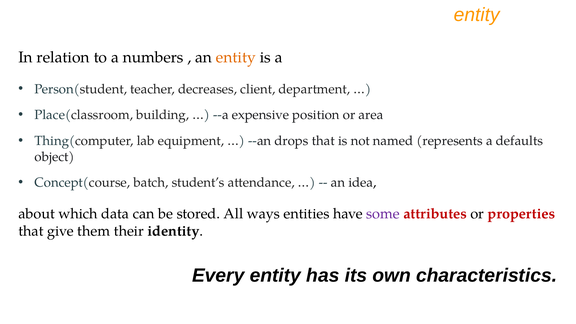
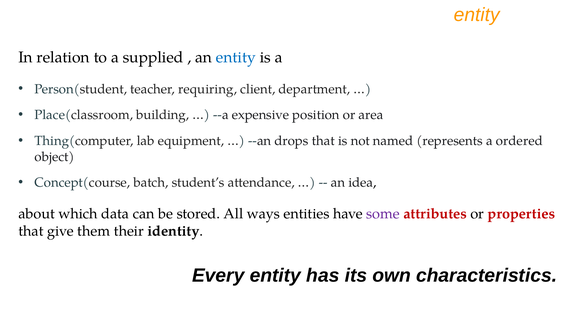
numbers: numbers -> supplied (153, 57)
entity colour: orange -> blue (236, 57)
decreases: decreases -> requiring (208, 89)
defaults: defaults -> ordered (519, 141)
